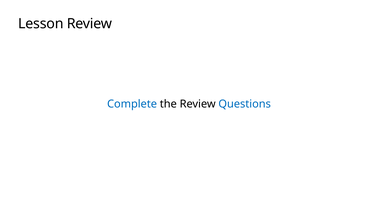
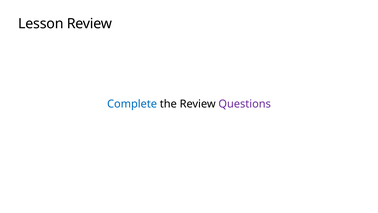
Questions colour: blue -> purple (245, 104)
